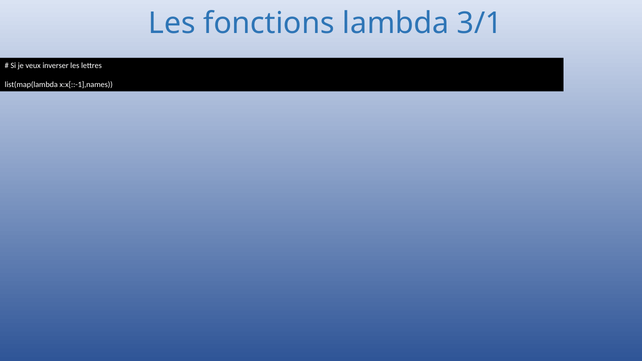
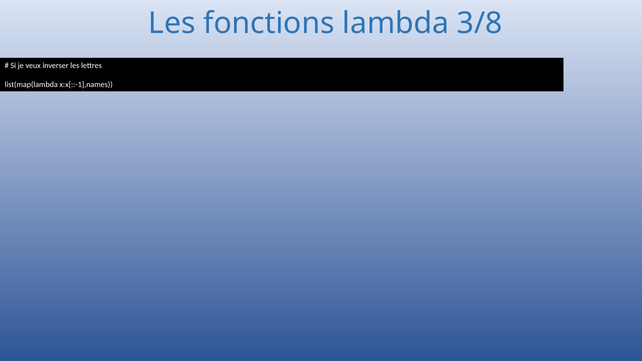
3/1: 3/1 -> 3/8 (480, 23)
